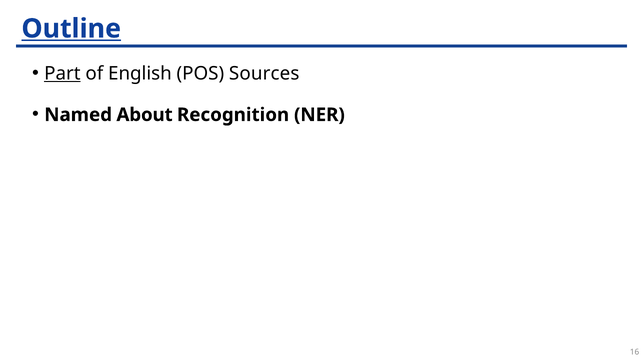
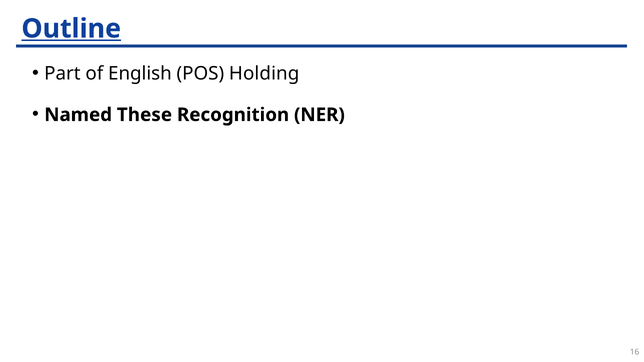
Part underline: present -> none (62, 74)
Sources: Sources -> Holding (264, 74)
About: About -> These (144, 115)
